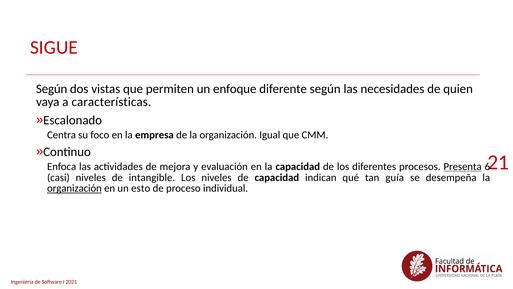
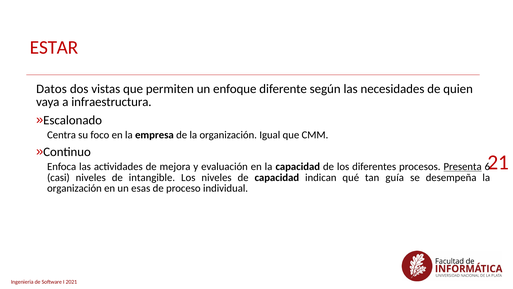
SIGUE: SIGUE -> ESTAR (54, 47)
Según: Según -> Datos (52, 89)
características: características -> infraestructura (111, 102)
organización underline: present -> none (74, 188)
esto: esto -> esas (141, 188)
